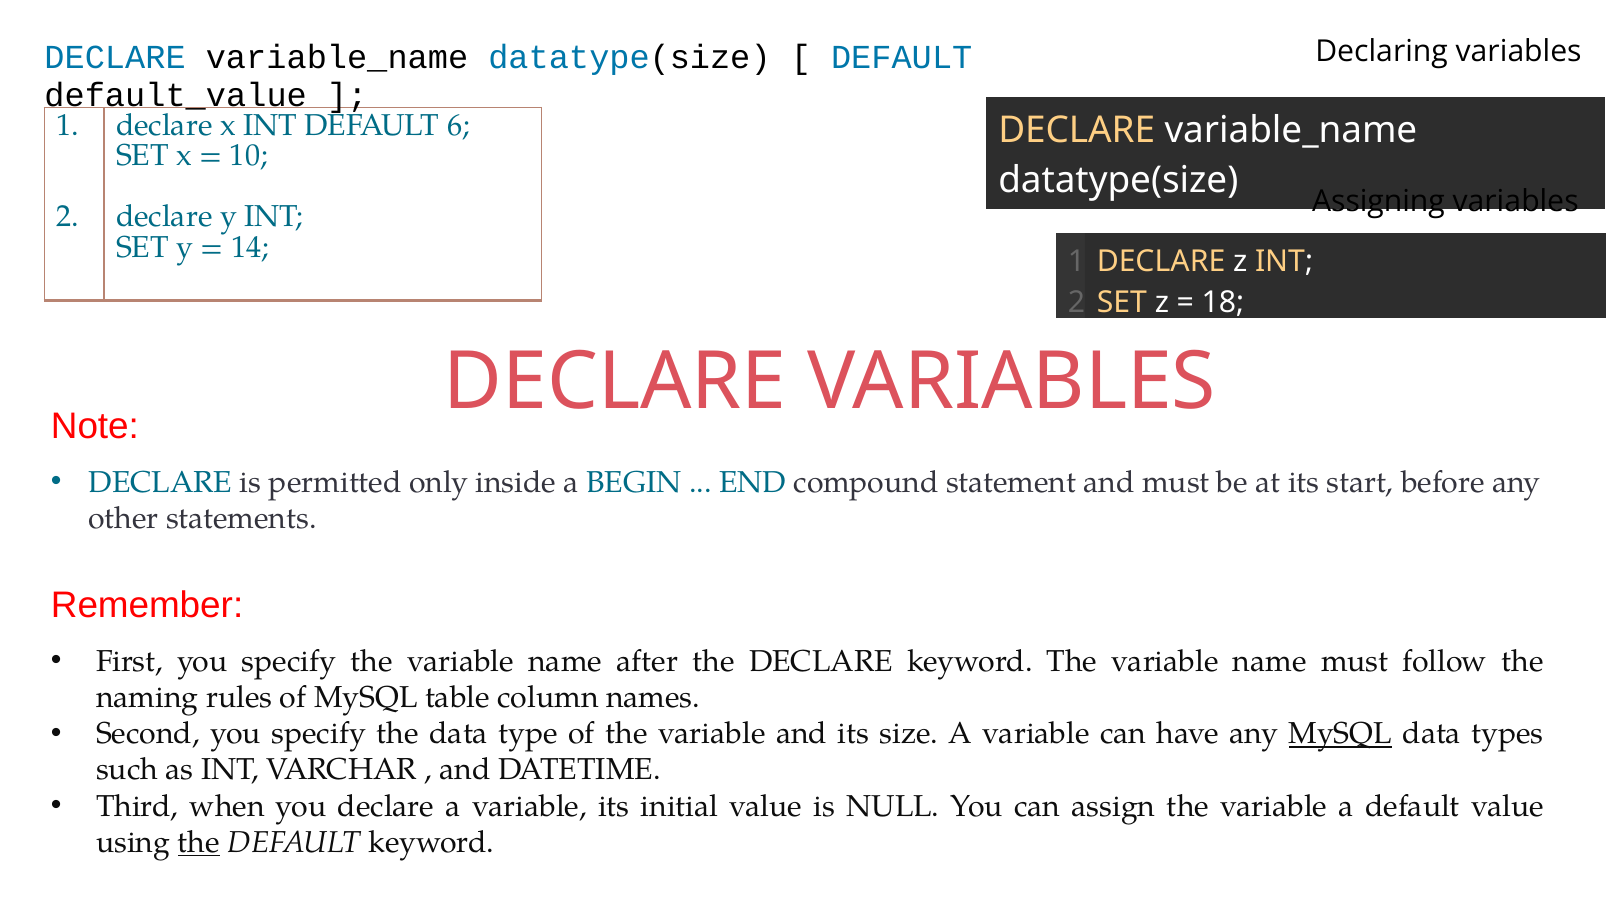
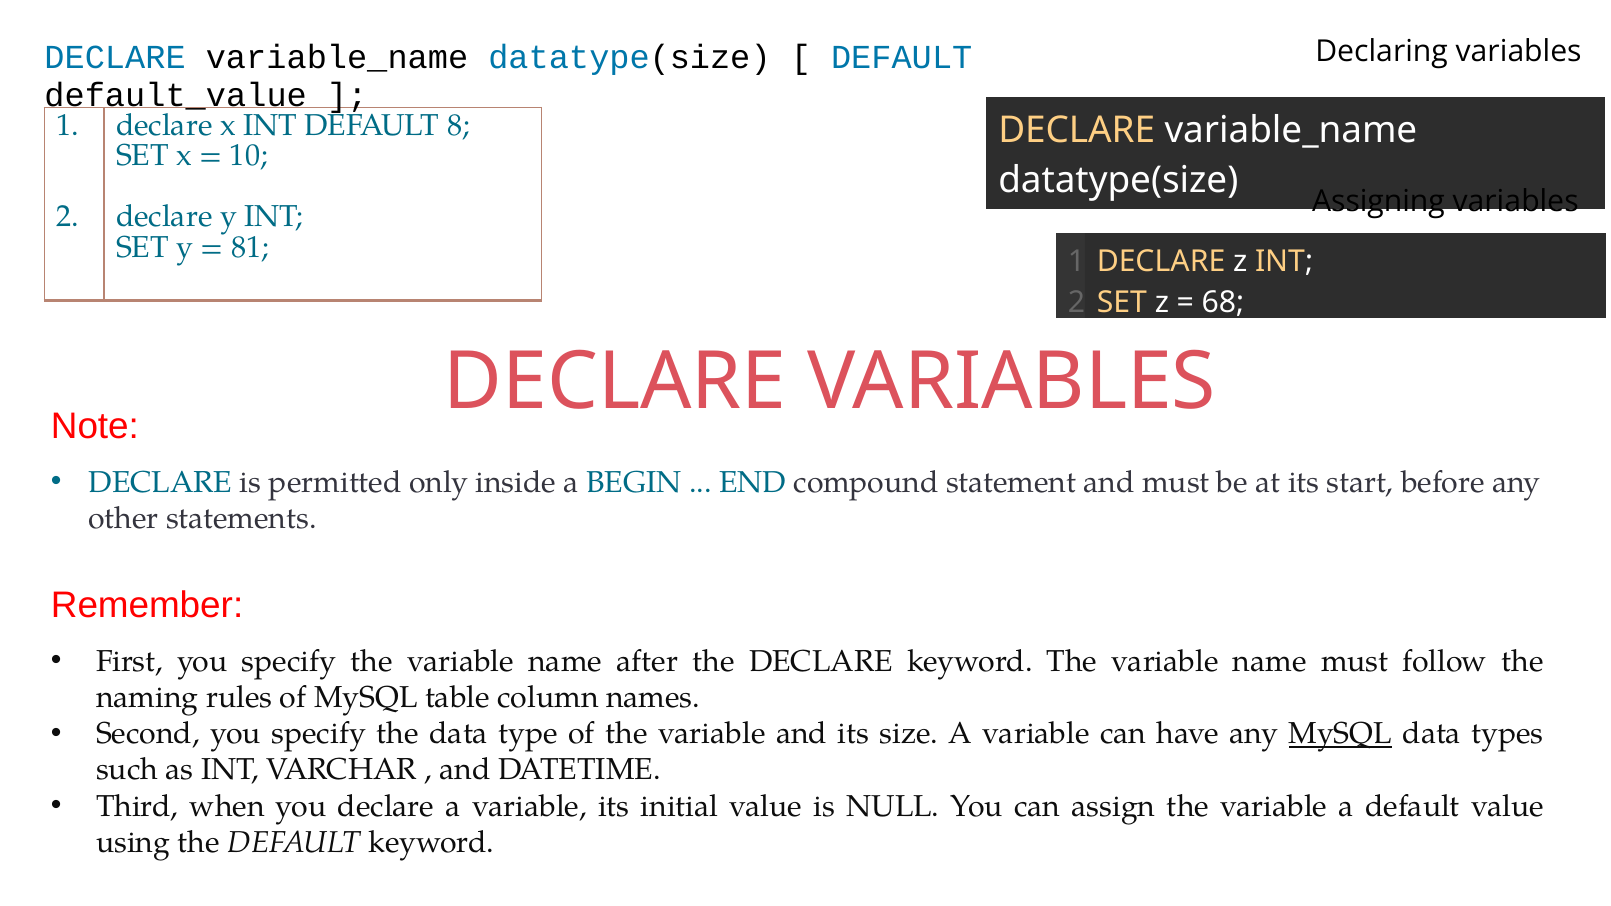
6: 6 -> 8 (458, 126)
14: 14 -> 81 (250, 247)
18: 18 -> 68 (1223, 303)
the underline: present -> none (199, 843)
